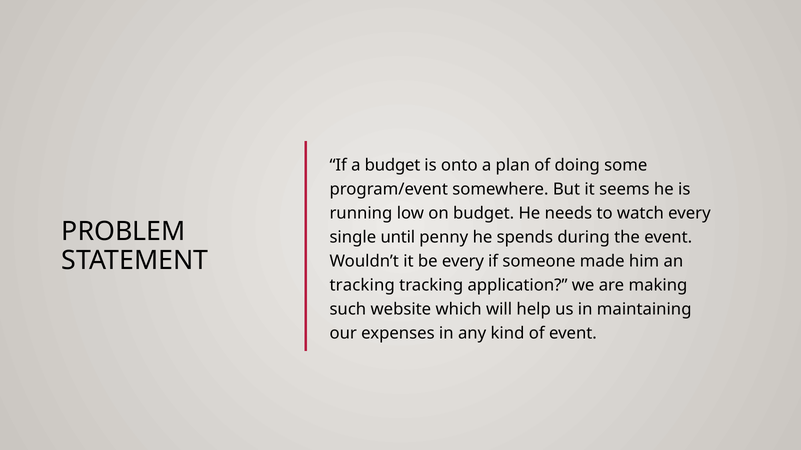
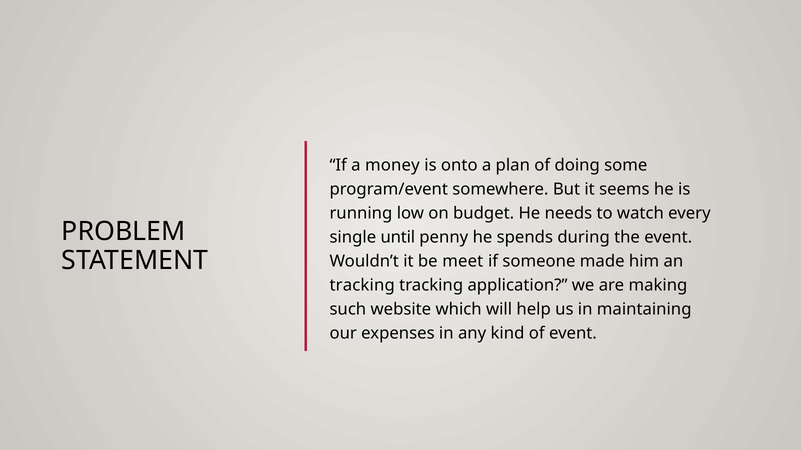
a budget: budget -> money (392, 165)
be every: every -> meet (463, 261)
